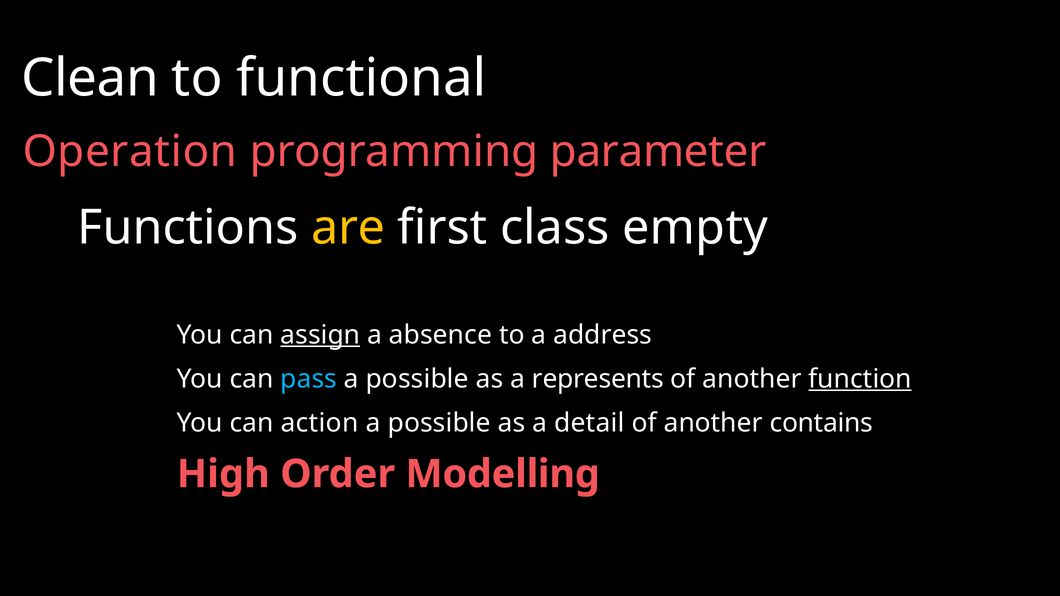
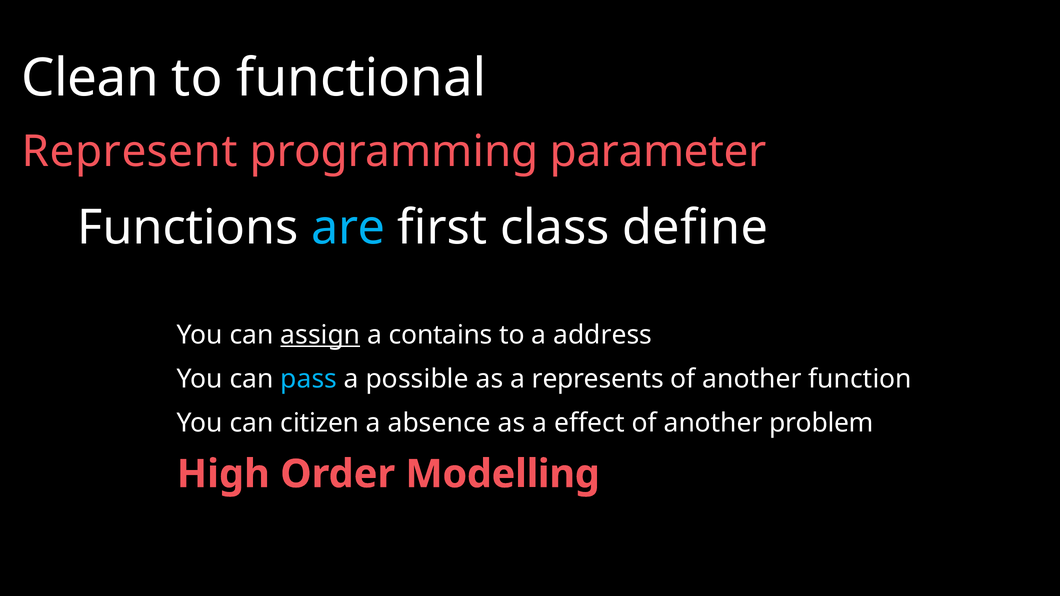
Operation: Operation -> Represent (130, 152)
are colour: yellow -> light blue (348, 228)
empty: empty -> define (695, 228)
absence: absence -> contains (441, 335)
function underline: present -> none (860, 379)
action: action -> citizen (320, 423)
possible: possible -> absence (439, 423)
detail: detail -> effect (589, 423)
contains: contains -> problem (821, 423)
